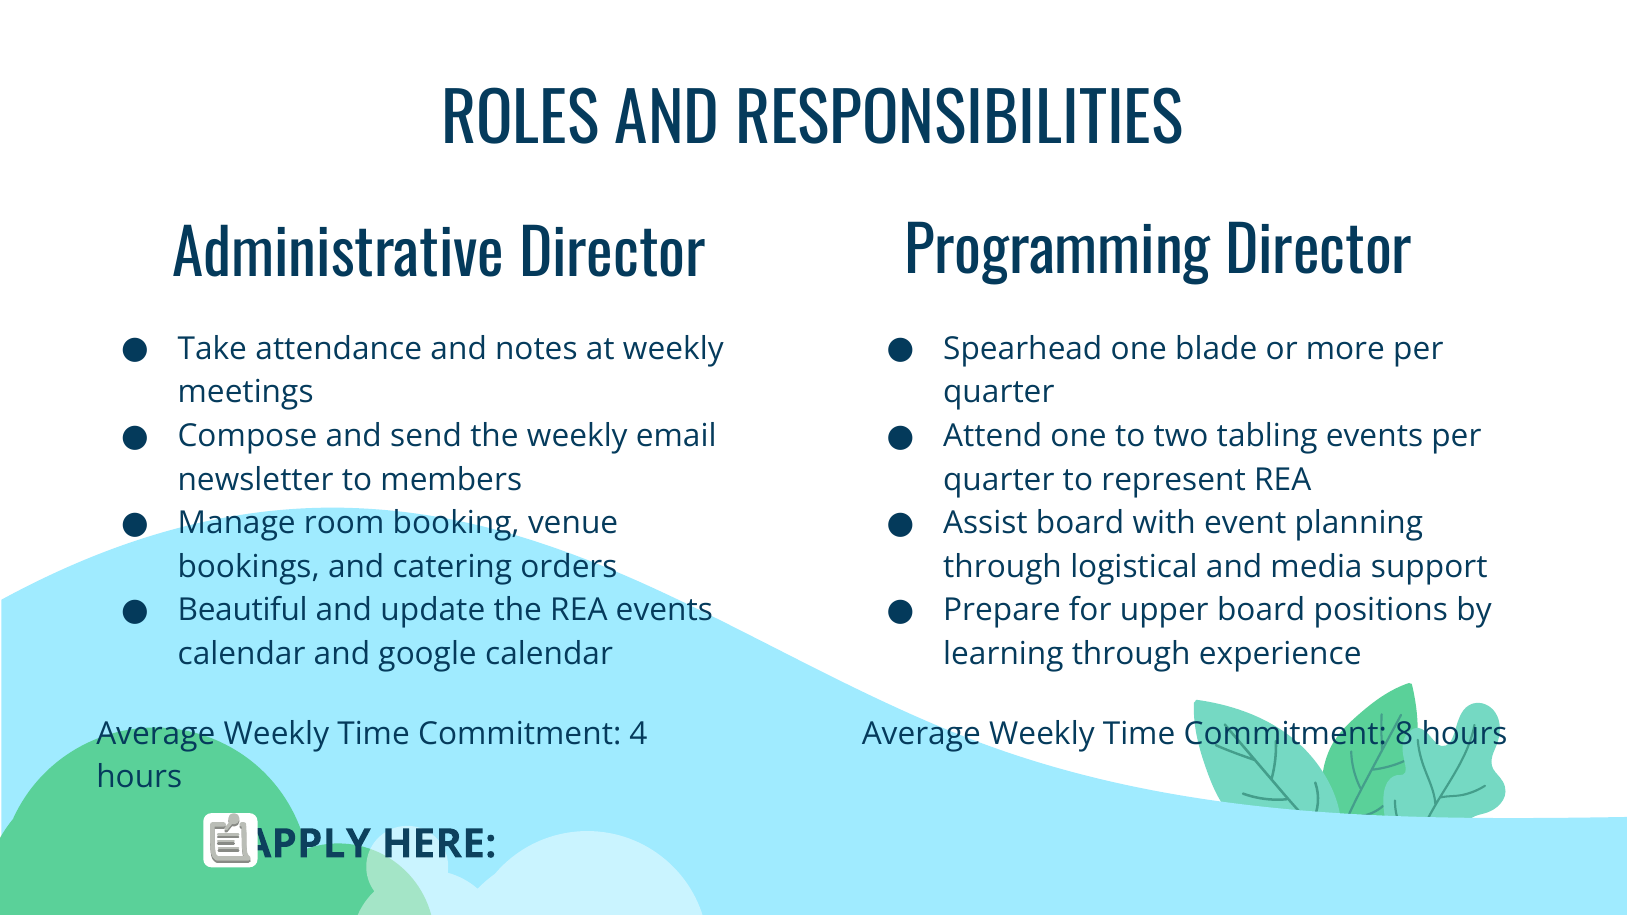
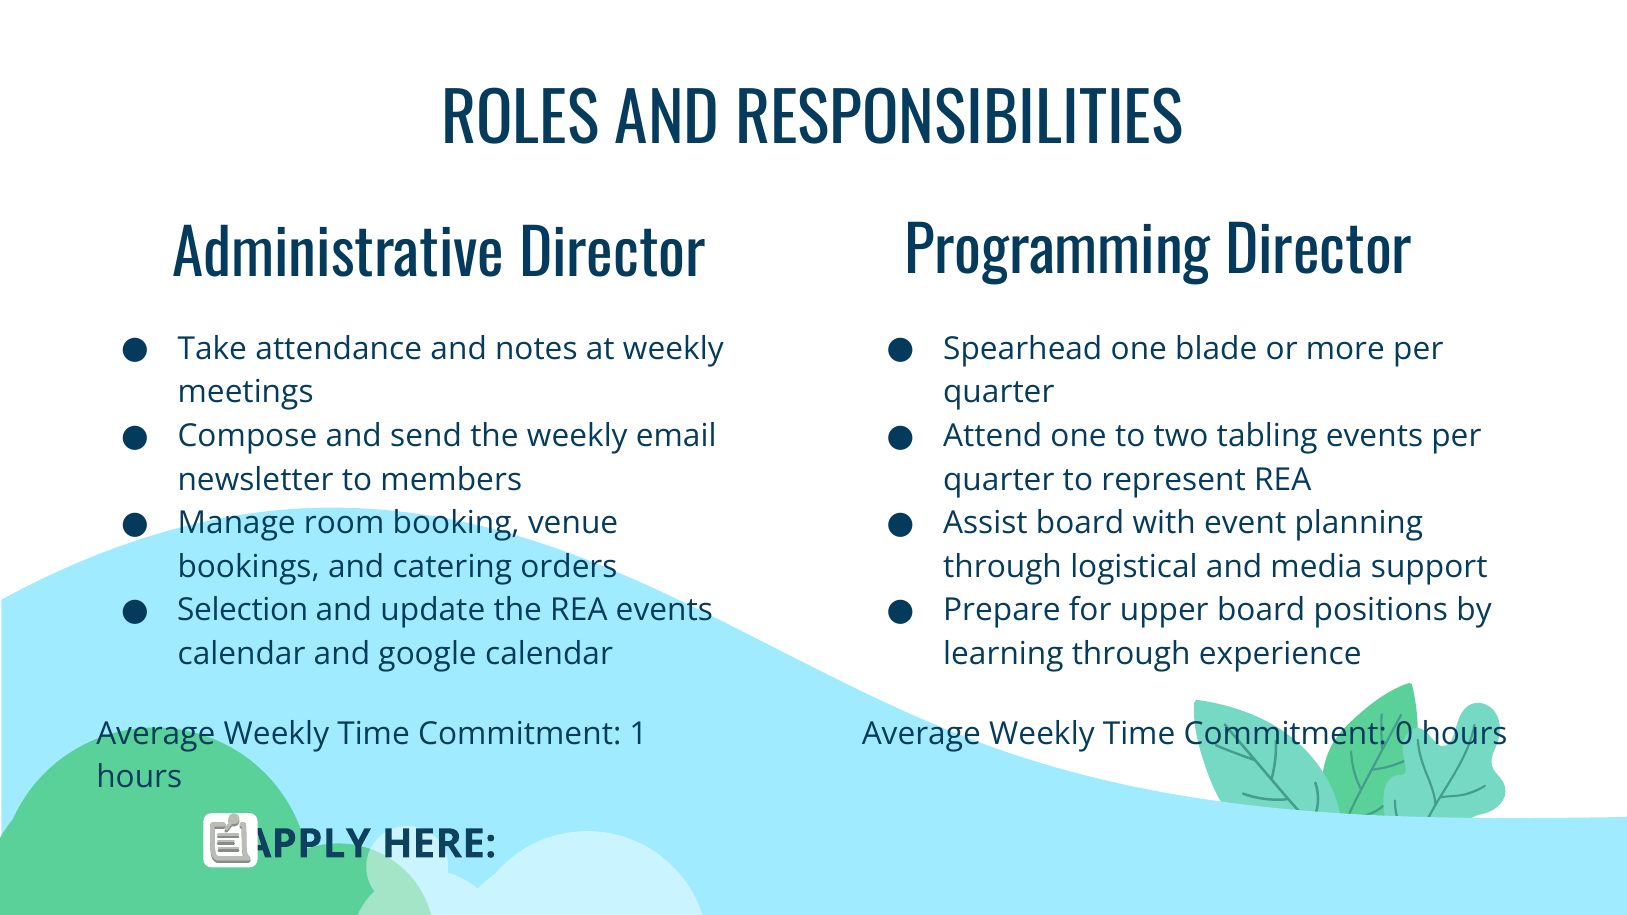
Beautiful: Beautiful -> Selection (243, 611)
4: 4 -> 1 (639, 734)
8: 8 -> 0 (1404, 734)
